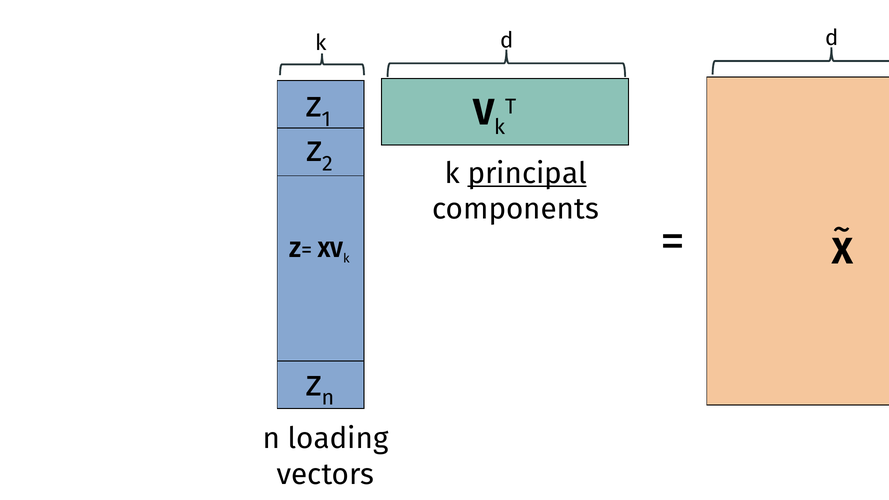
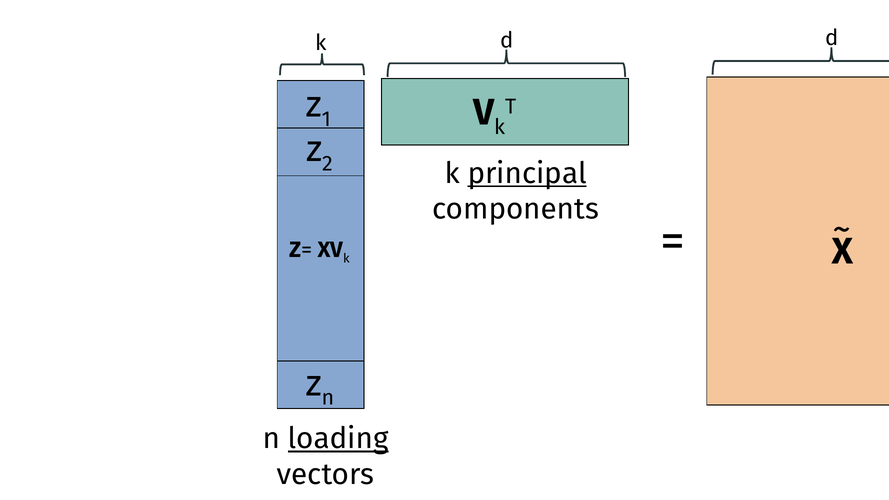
loading underline: none -> present (338, 439)
